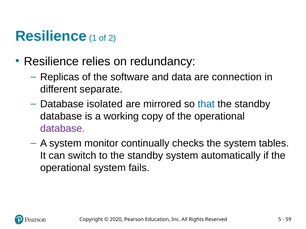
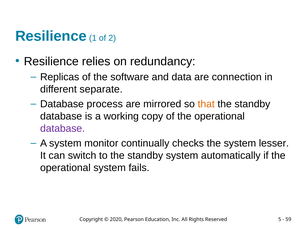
isolated: isolated -> process (105, 104)
that colour: blue -> orange (206, 104)
tables: tables -> lesser (274, 144)
